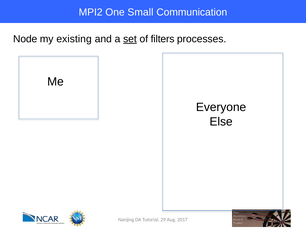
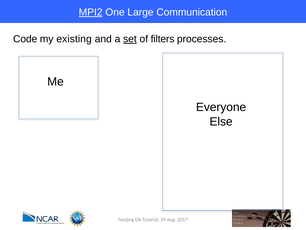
MPI2 underline: none -> present (91, 12)
Small: Small -> Large (140, 12)
Node: Node -> Code (25, 39)
